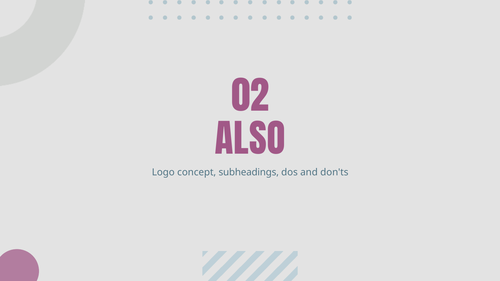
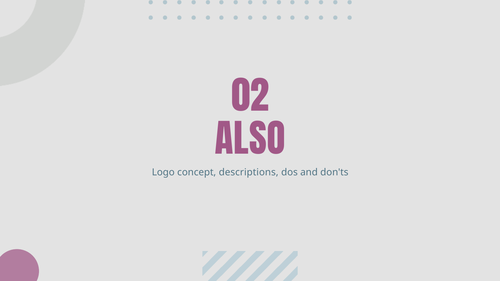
subheadings: subheadings -> descriptions (249, 173)
